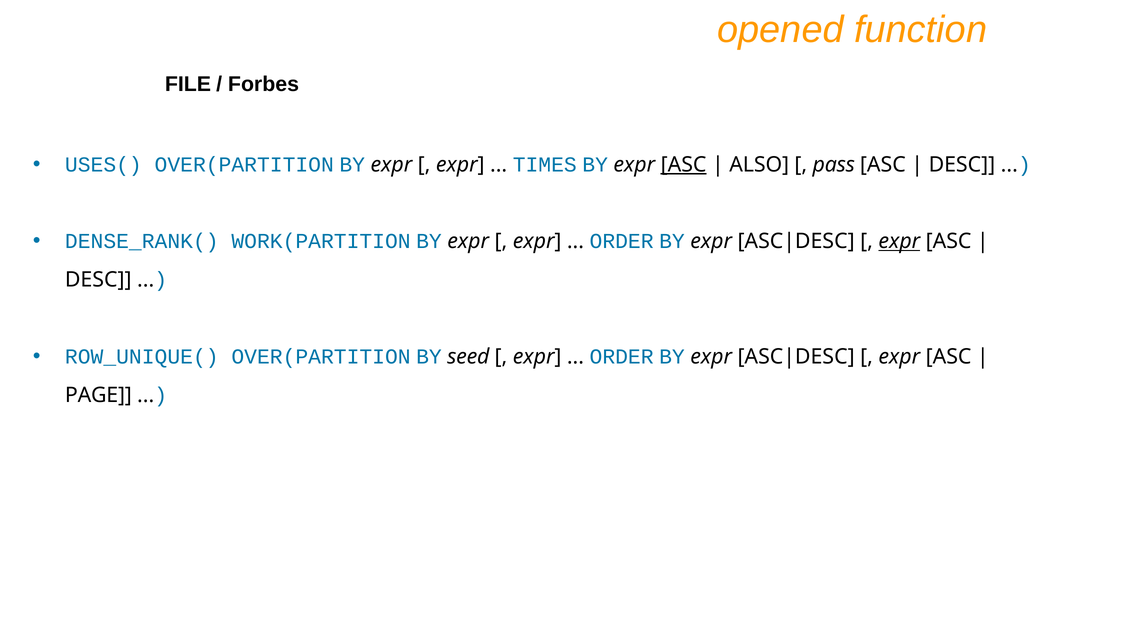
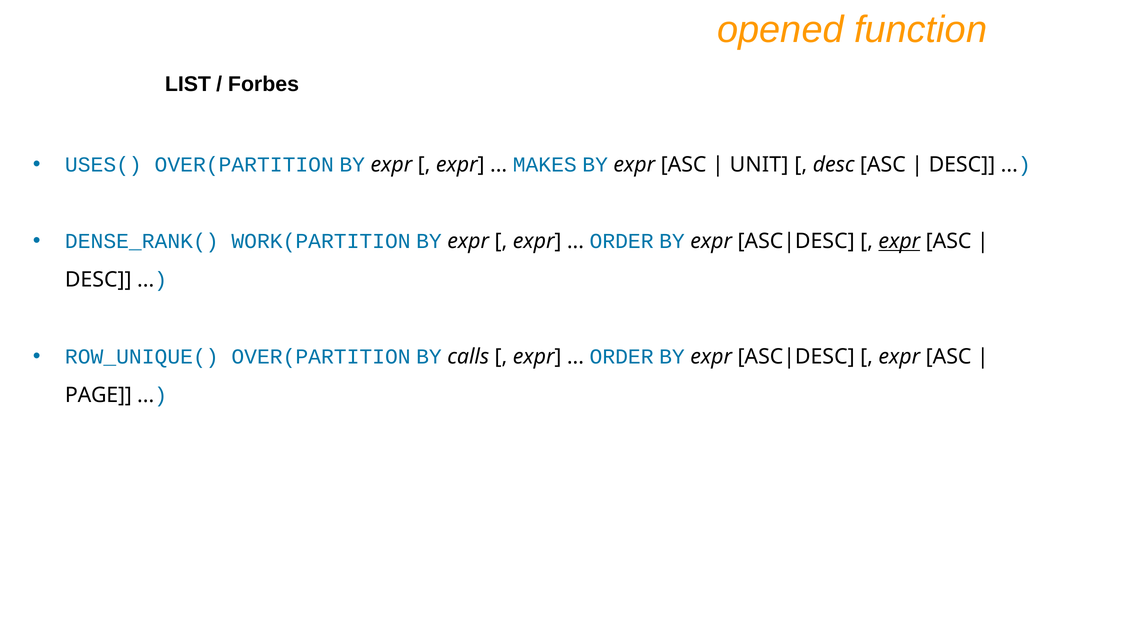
FILE: FILE -> LIST (188, 84)
TIMES: TIMES -> MAKES (545, 165)
ASC underline: present -> none (684, 165)
ALSO: ALSO -> UNIT (759, 165)
pass: pass -> desc (834, 165)
seed: seed -> calls (468, 357)
